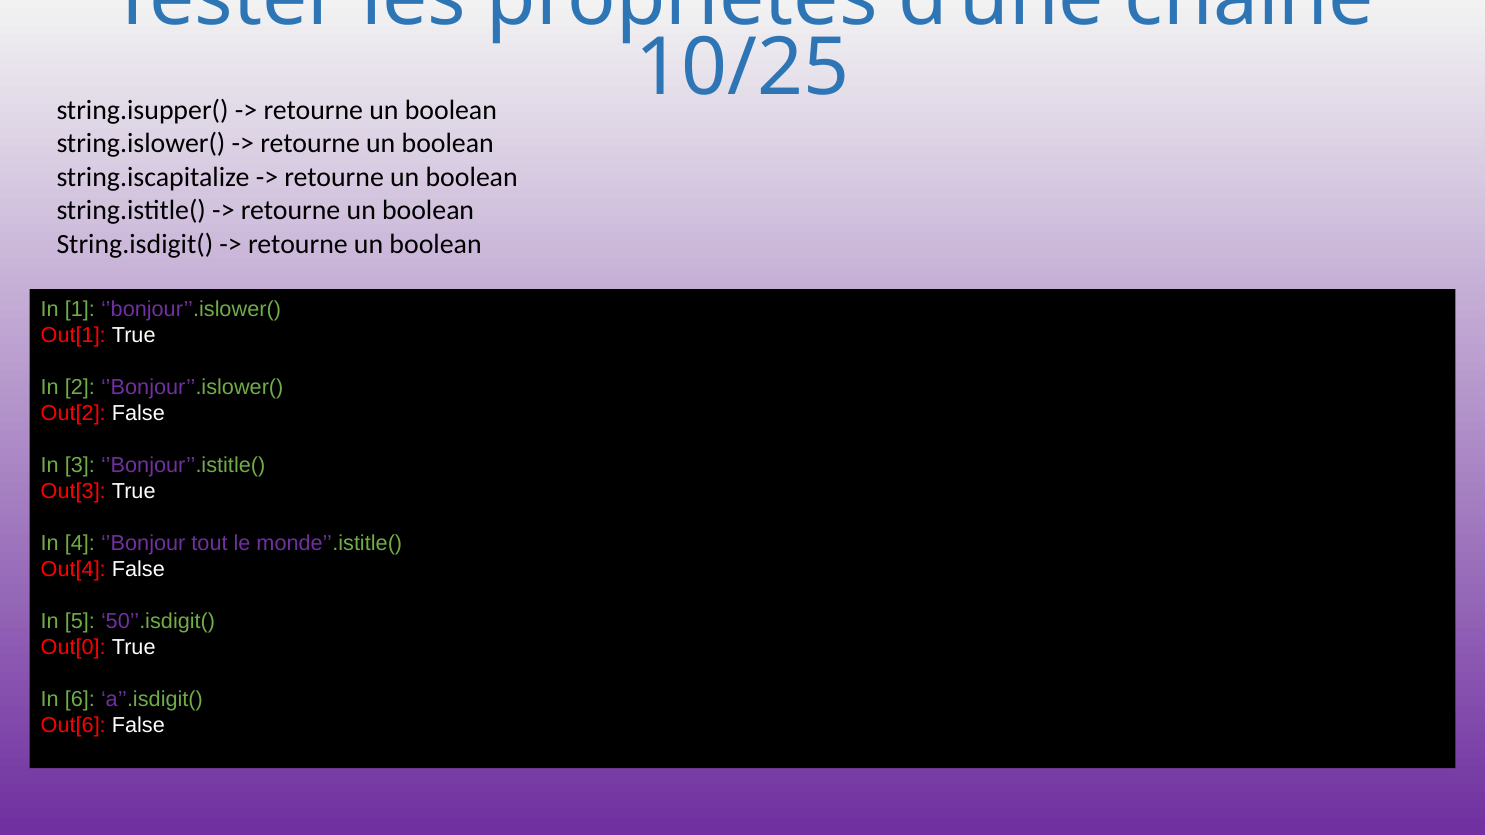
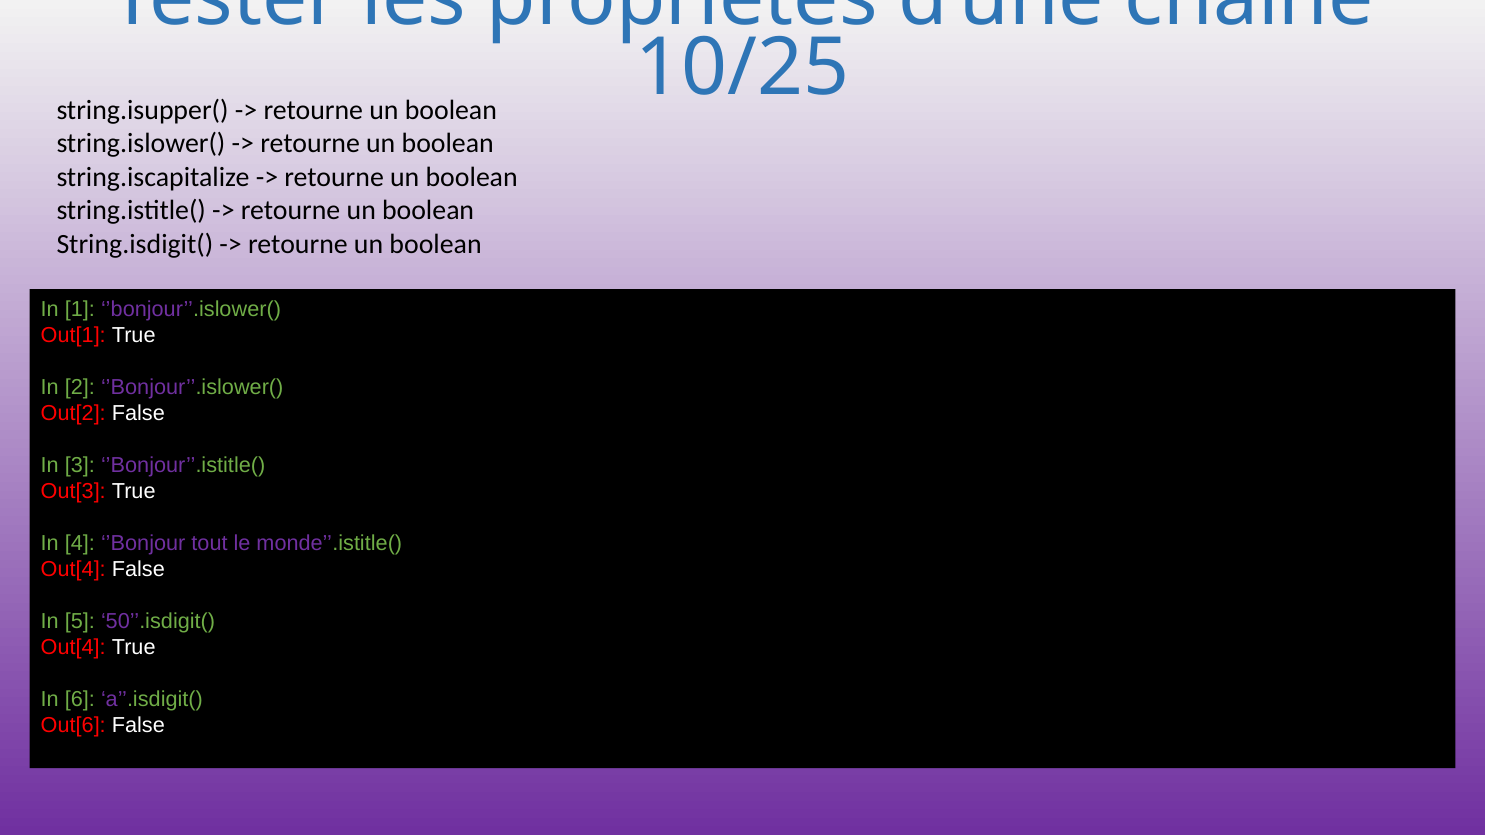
Out[0: Out[0 -> Out[4 (73, 647)
